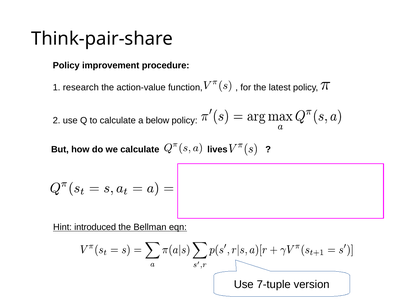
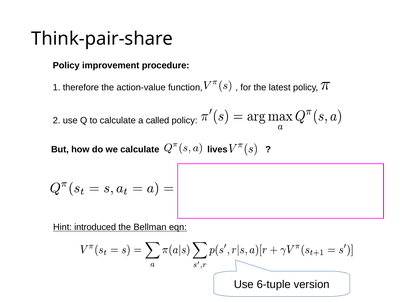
research: research -> therefore (81, 87)
below: below -> called (158, 120)
7-tuple: 7-tuple -> 6-tuple (274, 284)
